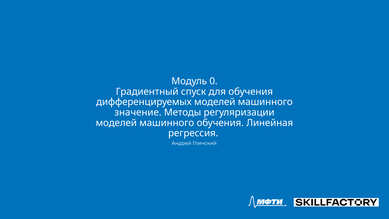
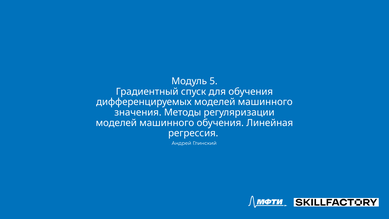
0: 0 -> 5 (214, 81)
значение: значение -> значения (138, 112)
